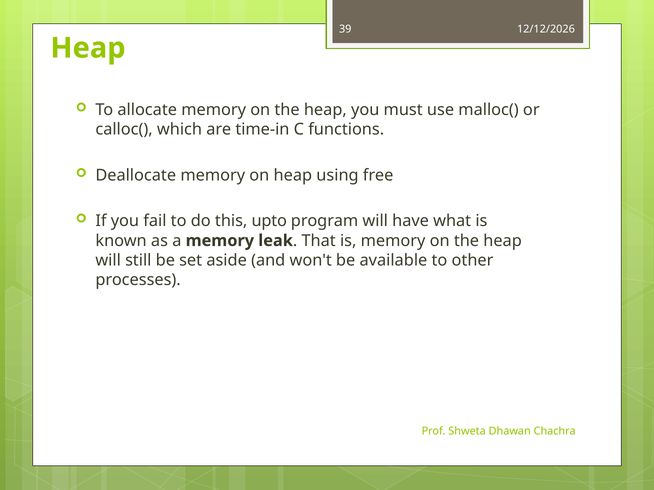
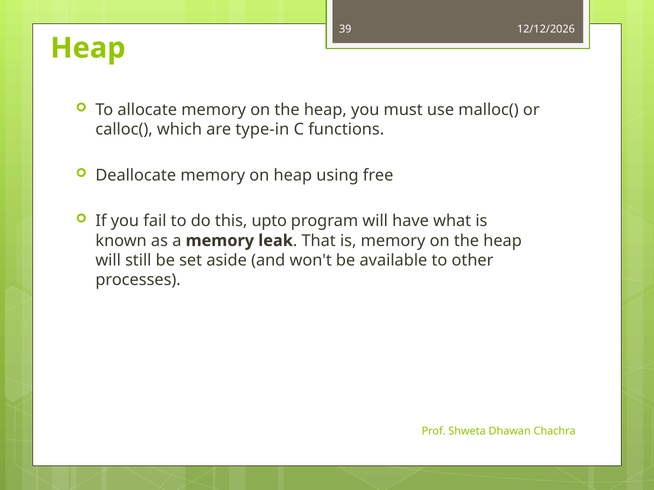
time-in: time-in -> type-in (262, 130)
